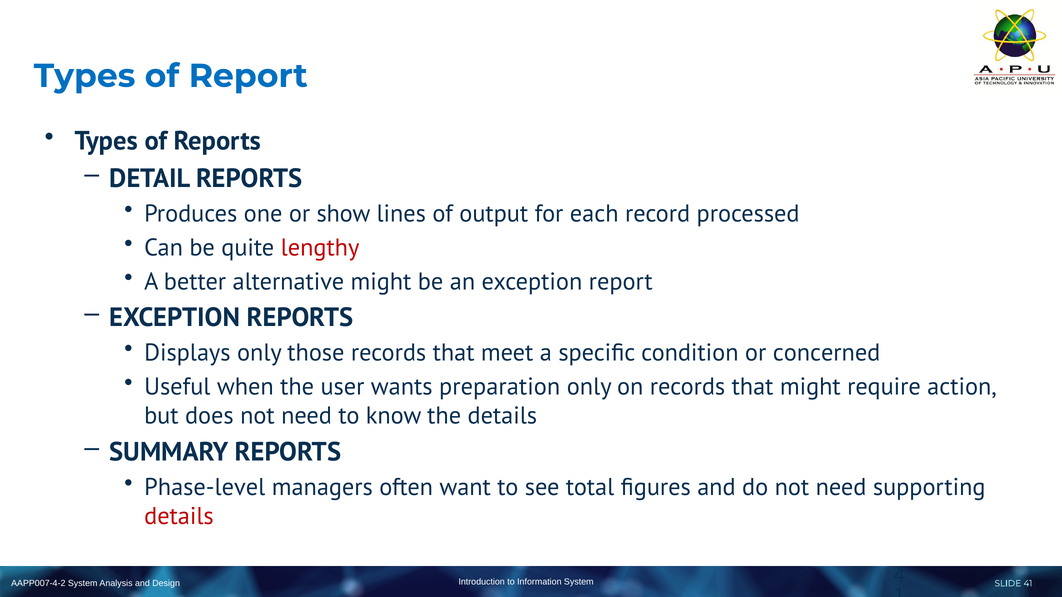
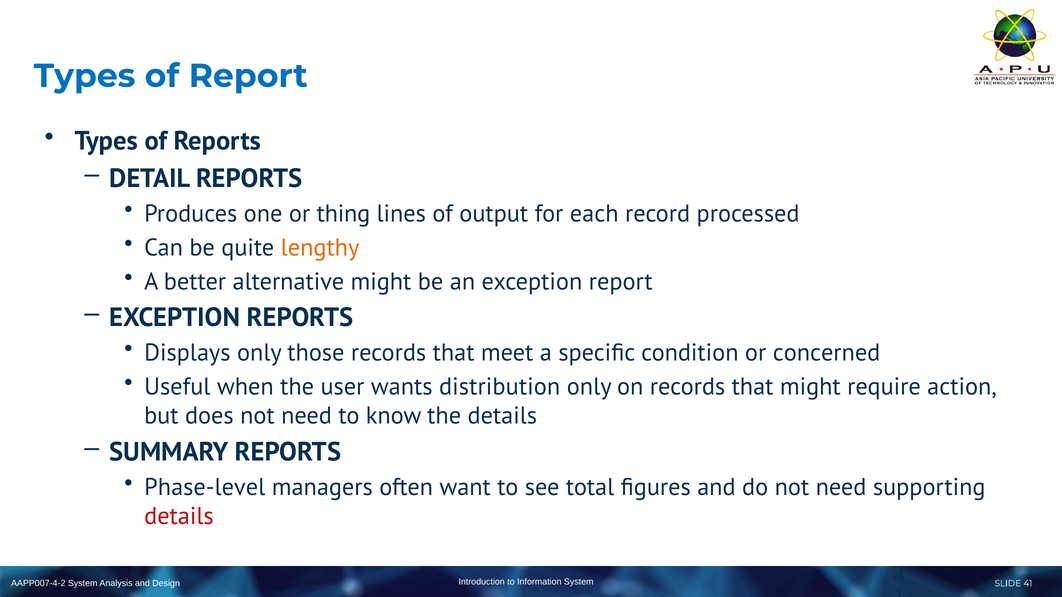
show: show -> thing (343, 214)
lengthy colour: red -> orange (320, 248)
preparation: preparation -> distribution (500, 387)
